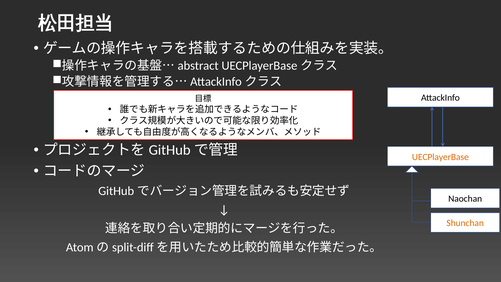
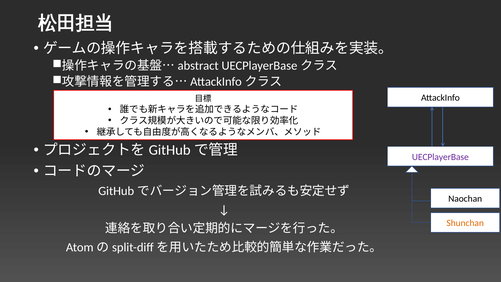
UECPlayerBase colour: orange -> purple (440, 157)
